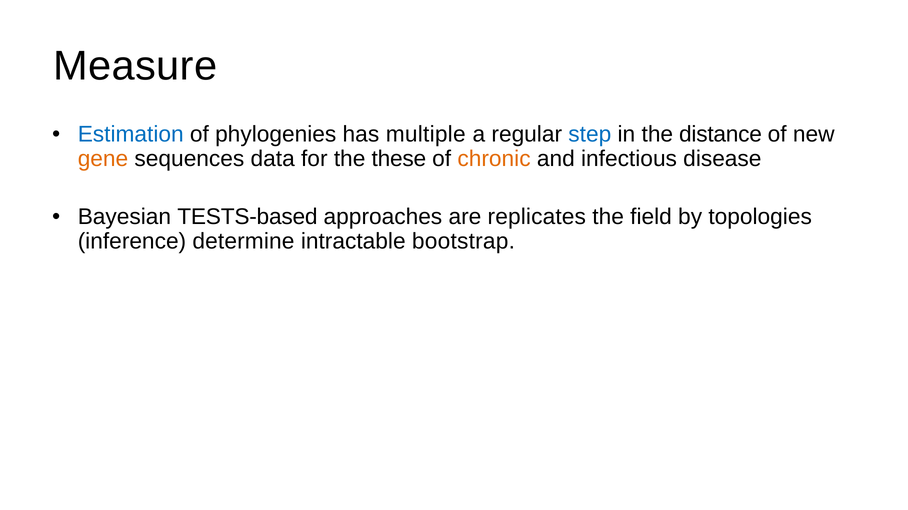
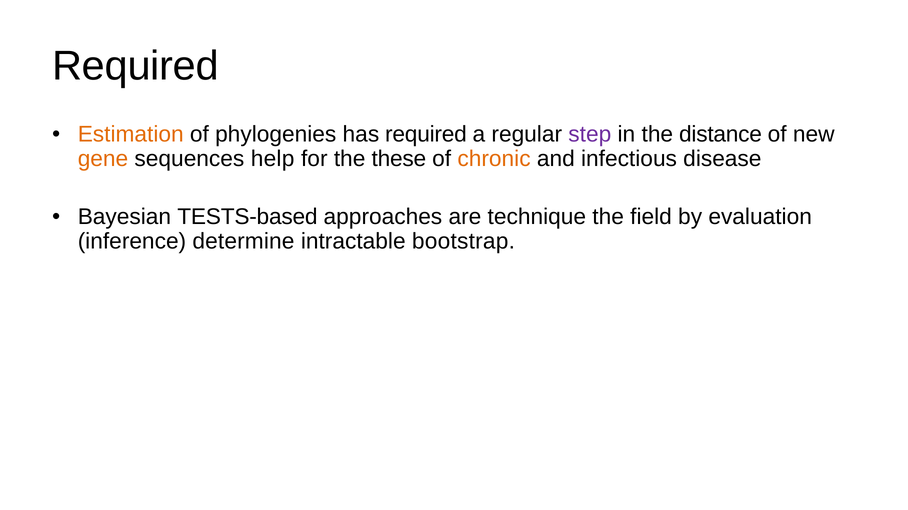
Measure: Measure -> Required (136, 66)
Estimation colour: blue -> orange (131, 135)
has multiple: multiple -> required (426, 135)
step colour: blue -> purple (590, 135)
data: data -> help (273, 159)
replicates: replicates -> technique (537, 217)
topologies: topologies -> evaluation (760, 217)
